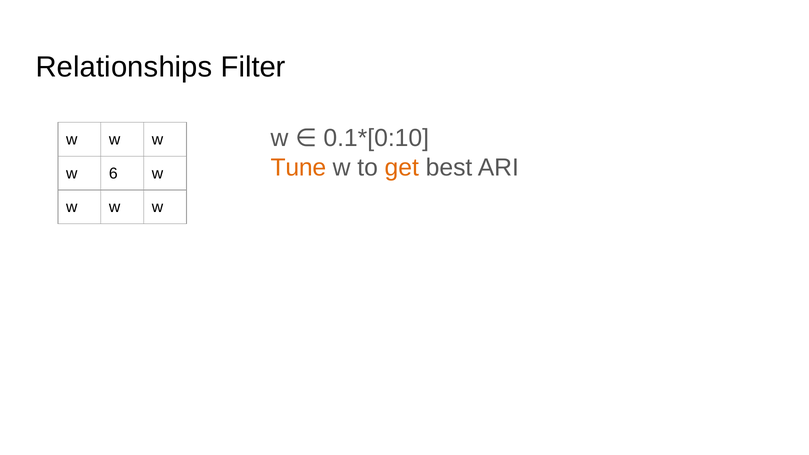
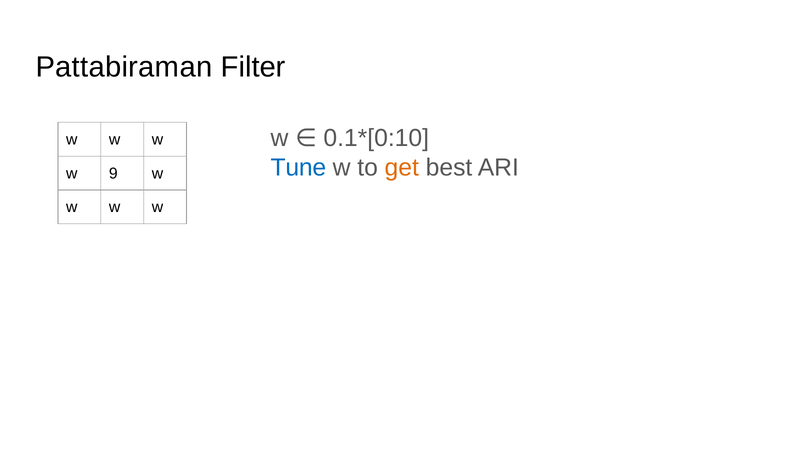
Relationships: Relationships -> Pattabiraman (124, 67)
Tune colour: orange -> blue (298, 168)
6: 6 -> 9 (113, 173)
